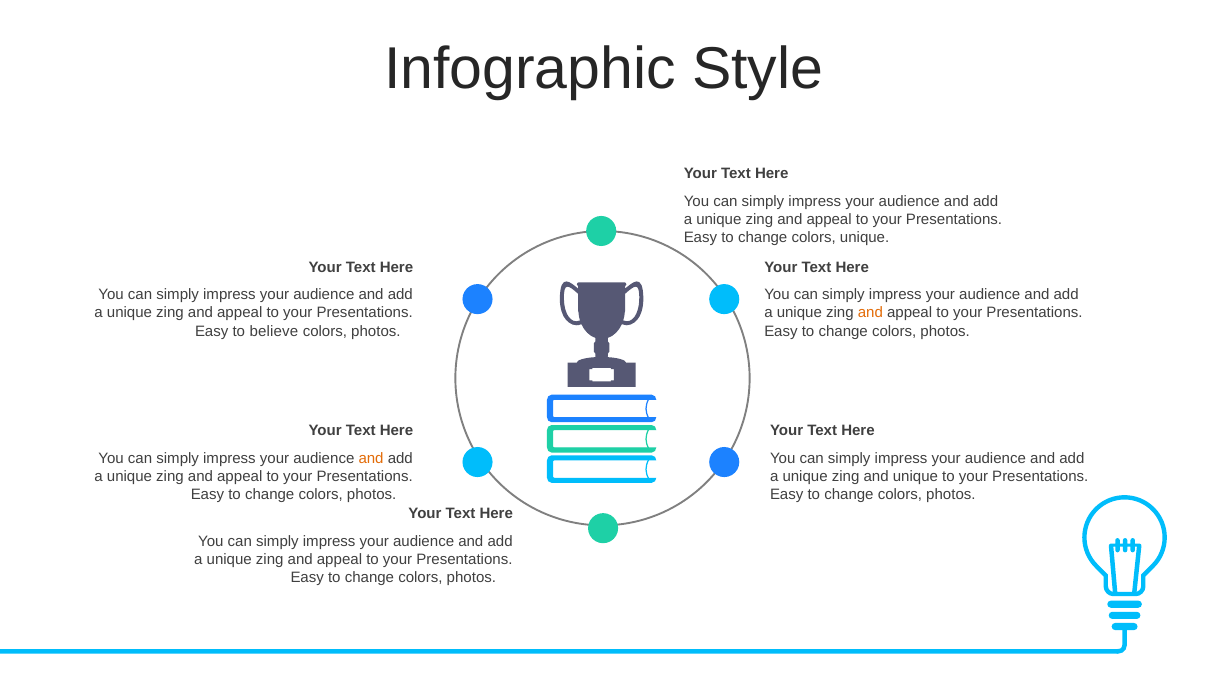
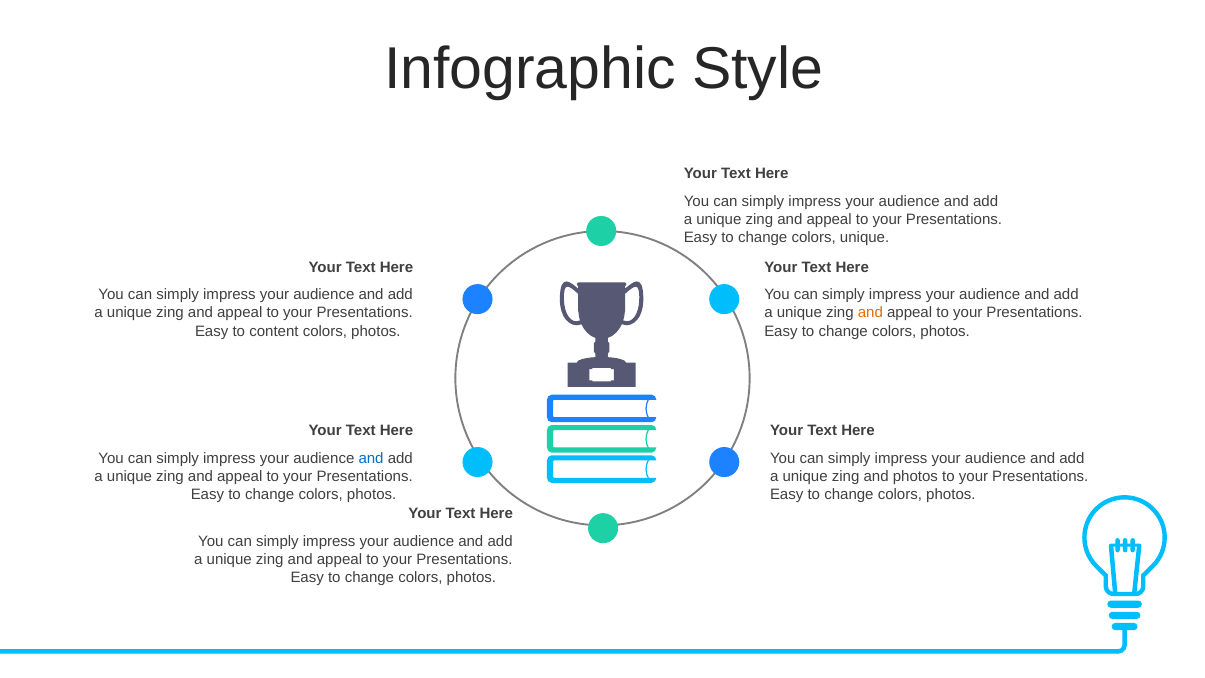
believe: believe -> content (274, 331)
and colour: orange -> blue (371, 458)
and unique: unique -> photos (915, 476)
